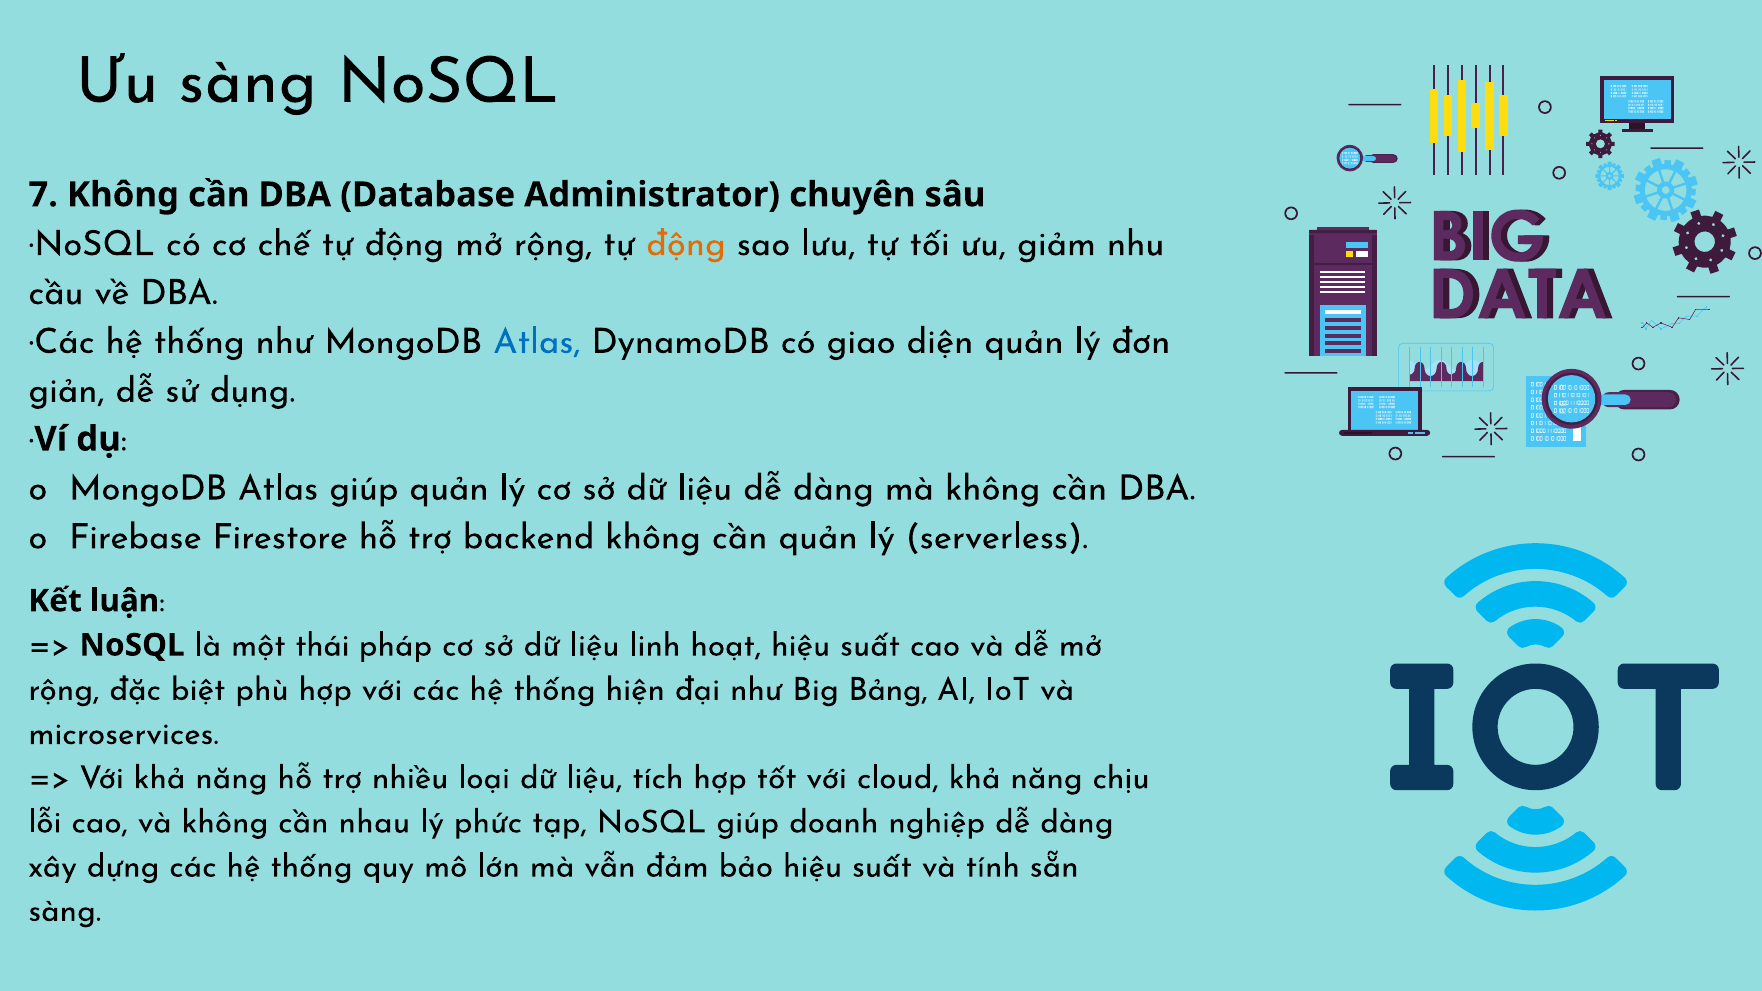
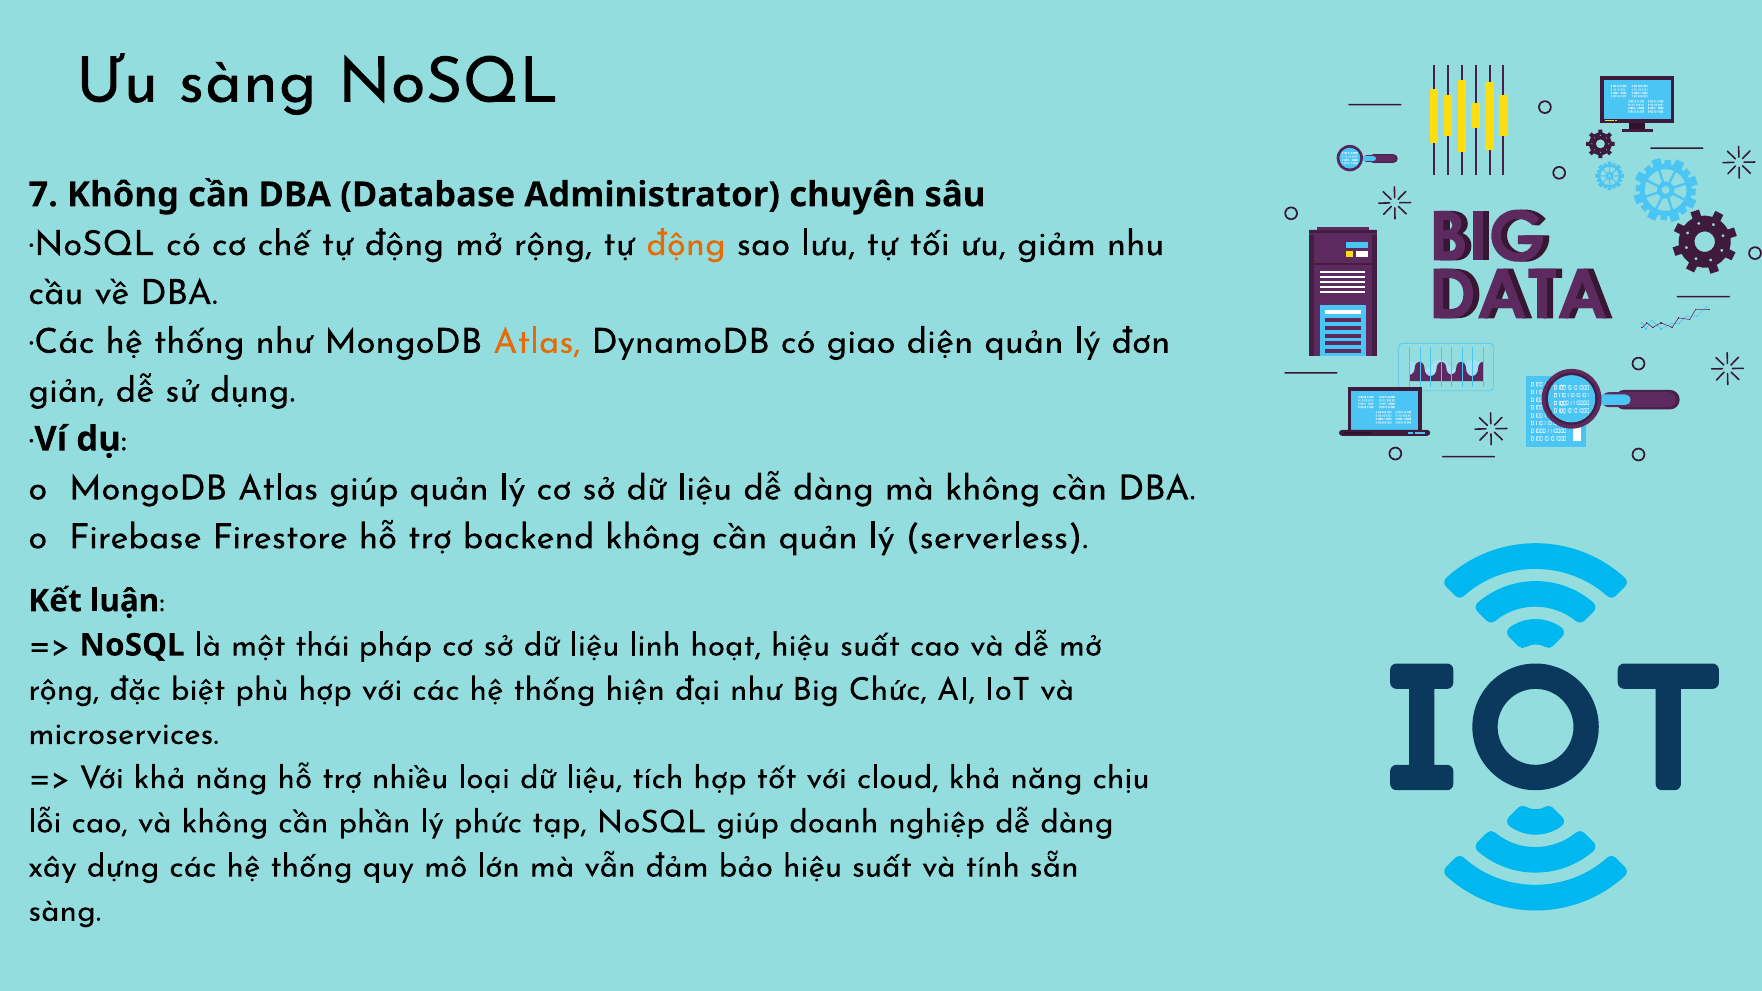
Atlas colour: blue -> orange (537, 341)
Bảng: Bảng -> Chức (888, 689)
nhau: nhau -> phần (374, 822)
